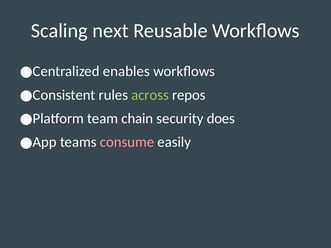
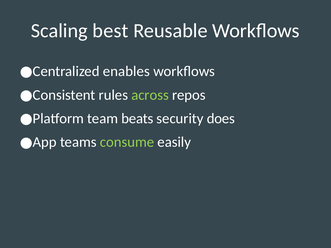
next: next -> best (110, 31)
chain: chain -> beats (137, 119)
consume colour: pink -> light green (127, 142)
